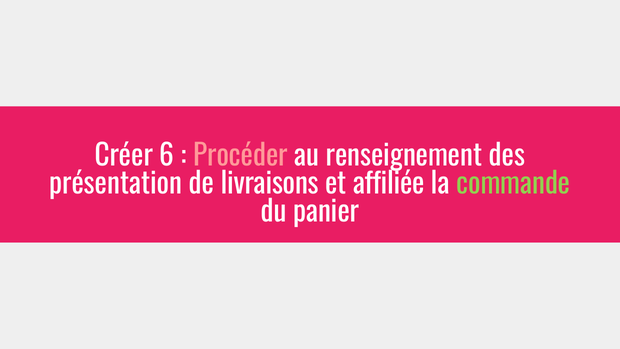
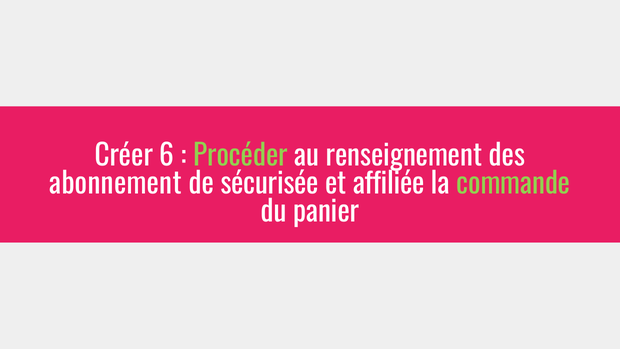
Procéder colour: pink -> light green (240, 156)
présentation: présentation -> abonnement (115, 184)
livraisons: livraisons -> sécurisée (270, 184)
